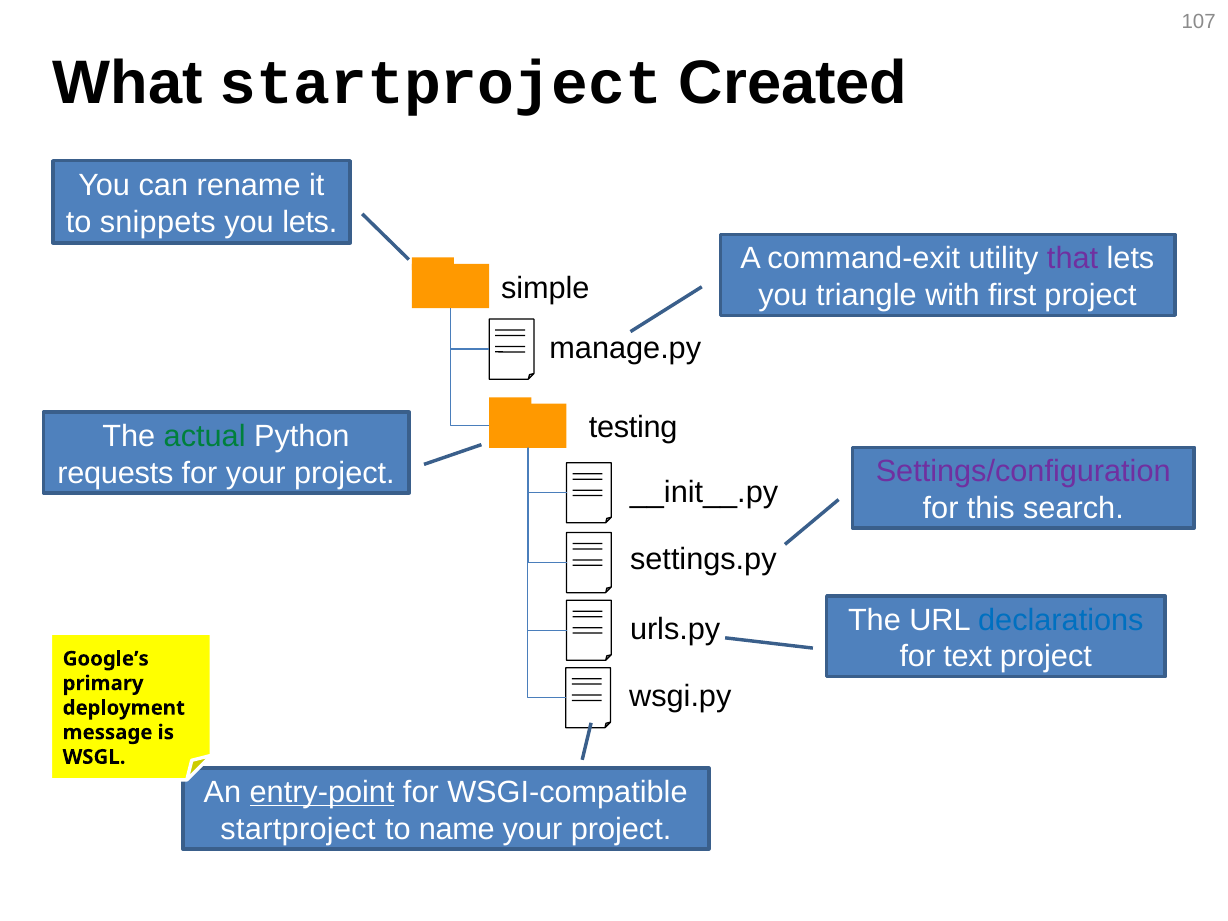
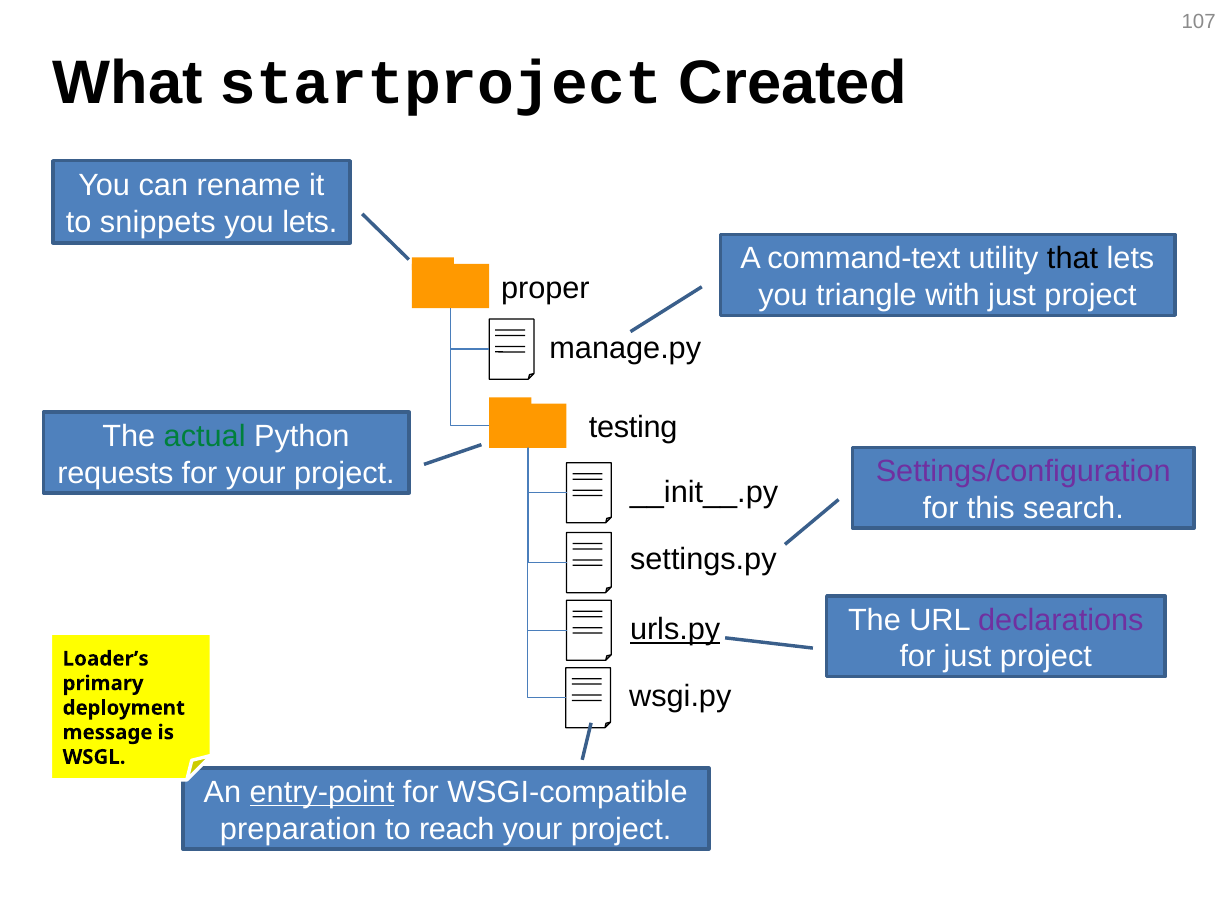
command-exit: command-exit -> command-text (864, 259)
that colour: purple -> black (1073, 259)
simple: simple -> proper (545, 288)
with first: first -> just (1012, 296)
declarations colour: blue -> purple (1061, 620)
urls.py underline: none -> present (675, 629)
for text: text -> just (968, 657)
Google’s: Google’s -> Loader’s (106, 659)
startproject: startproject -> preparation (298, 829)
name: name -> reach (457, 829)
